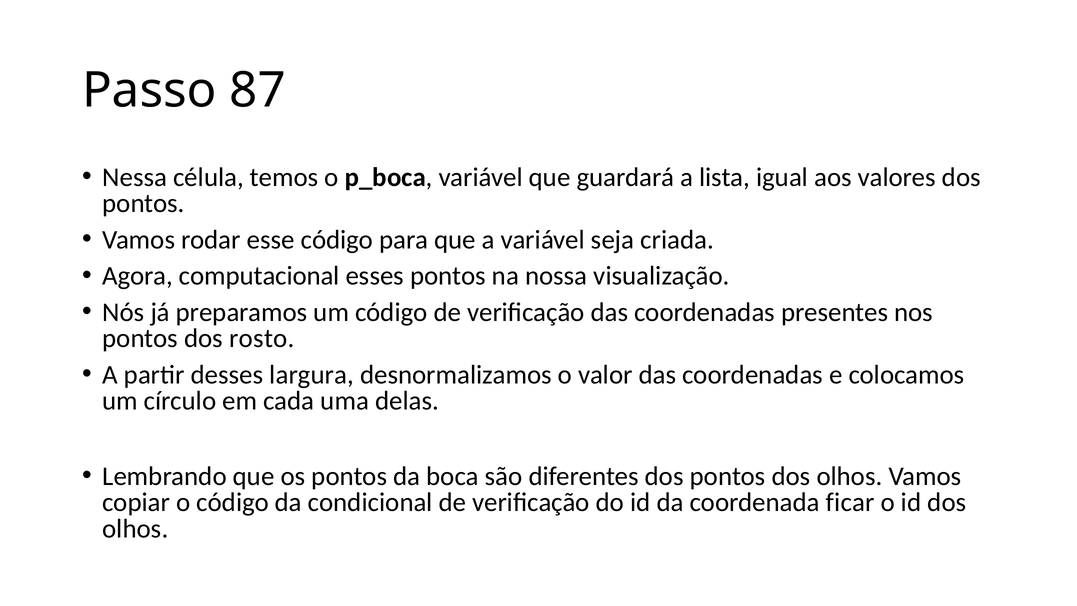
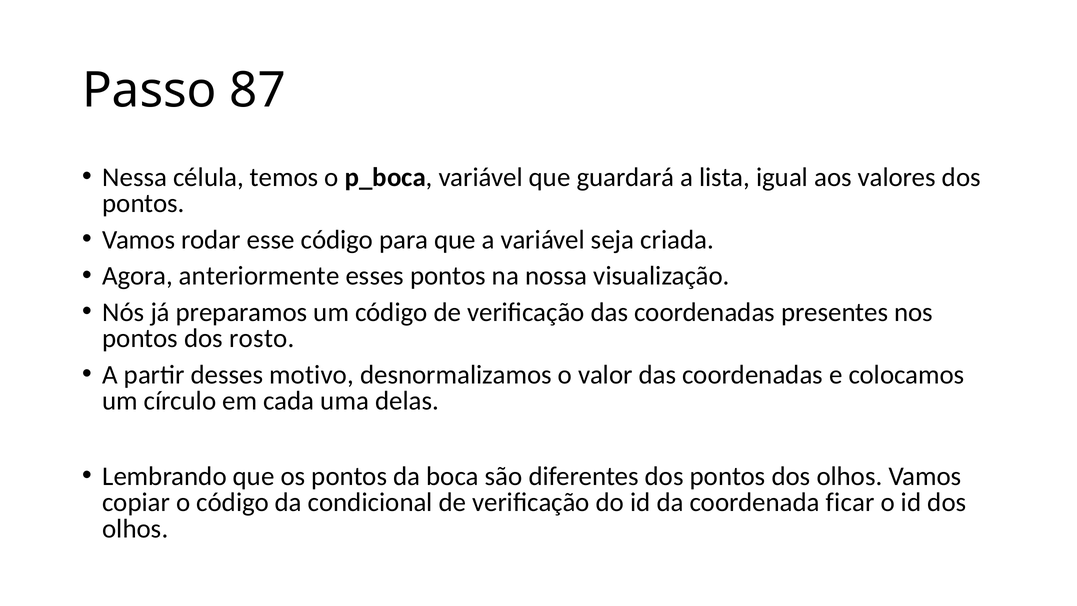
computacional: computacional -> anteriormente (259, 276)
largura: largura -> motivo (312, 375)
